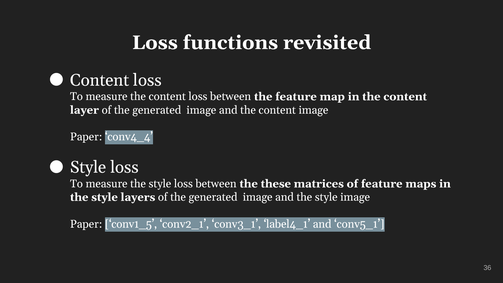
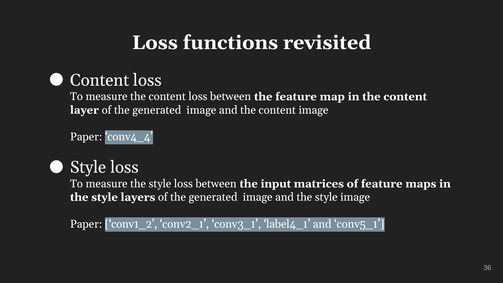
these: these -> input (276, 184)
conv1_5: conv1_5 -> conv1_2 (131, 224)
